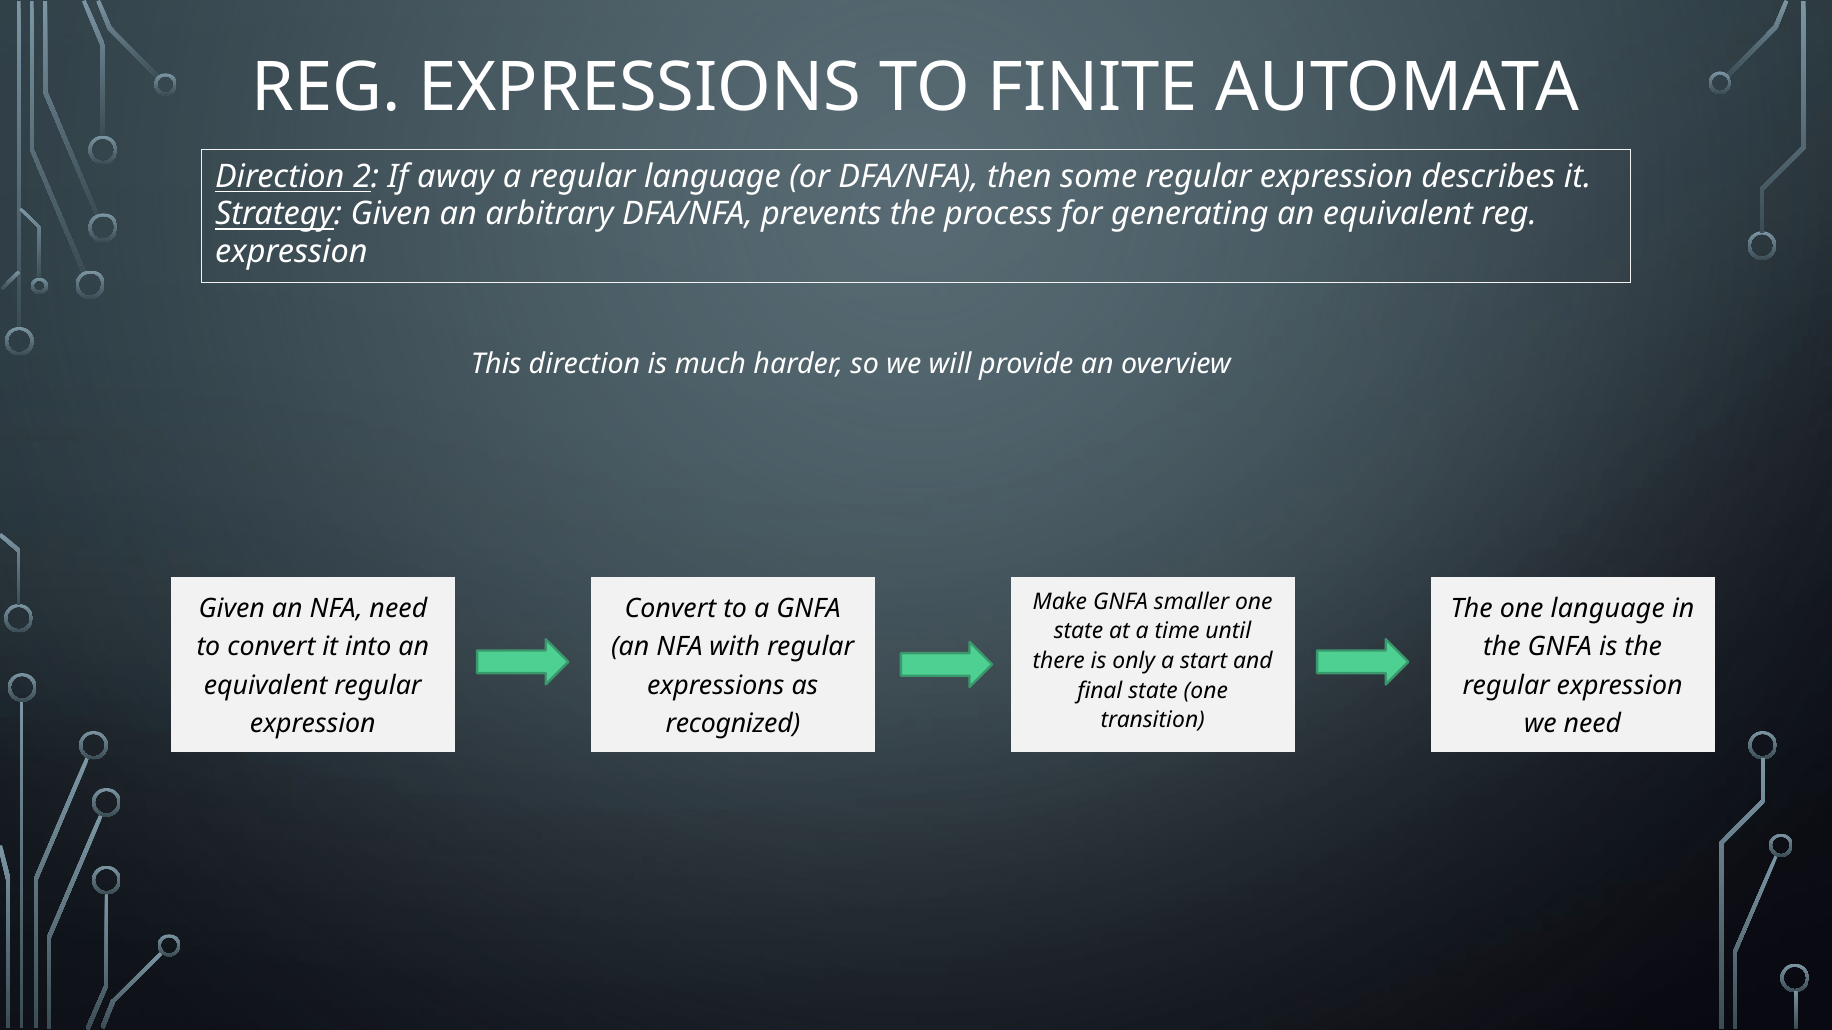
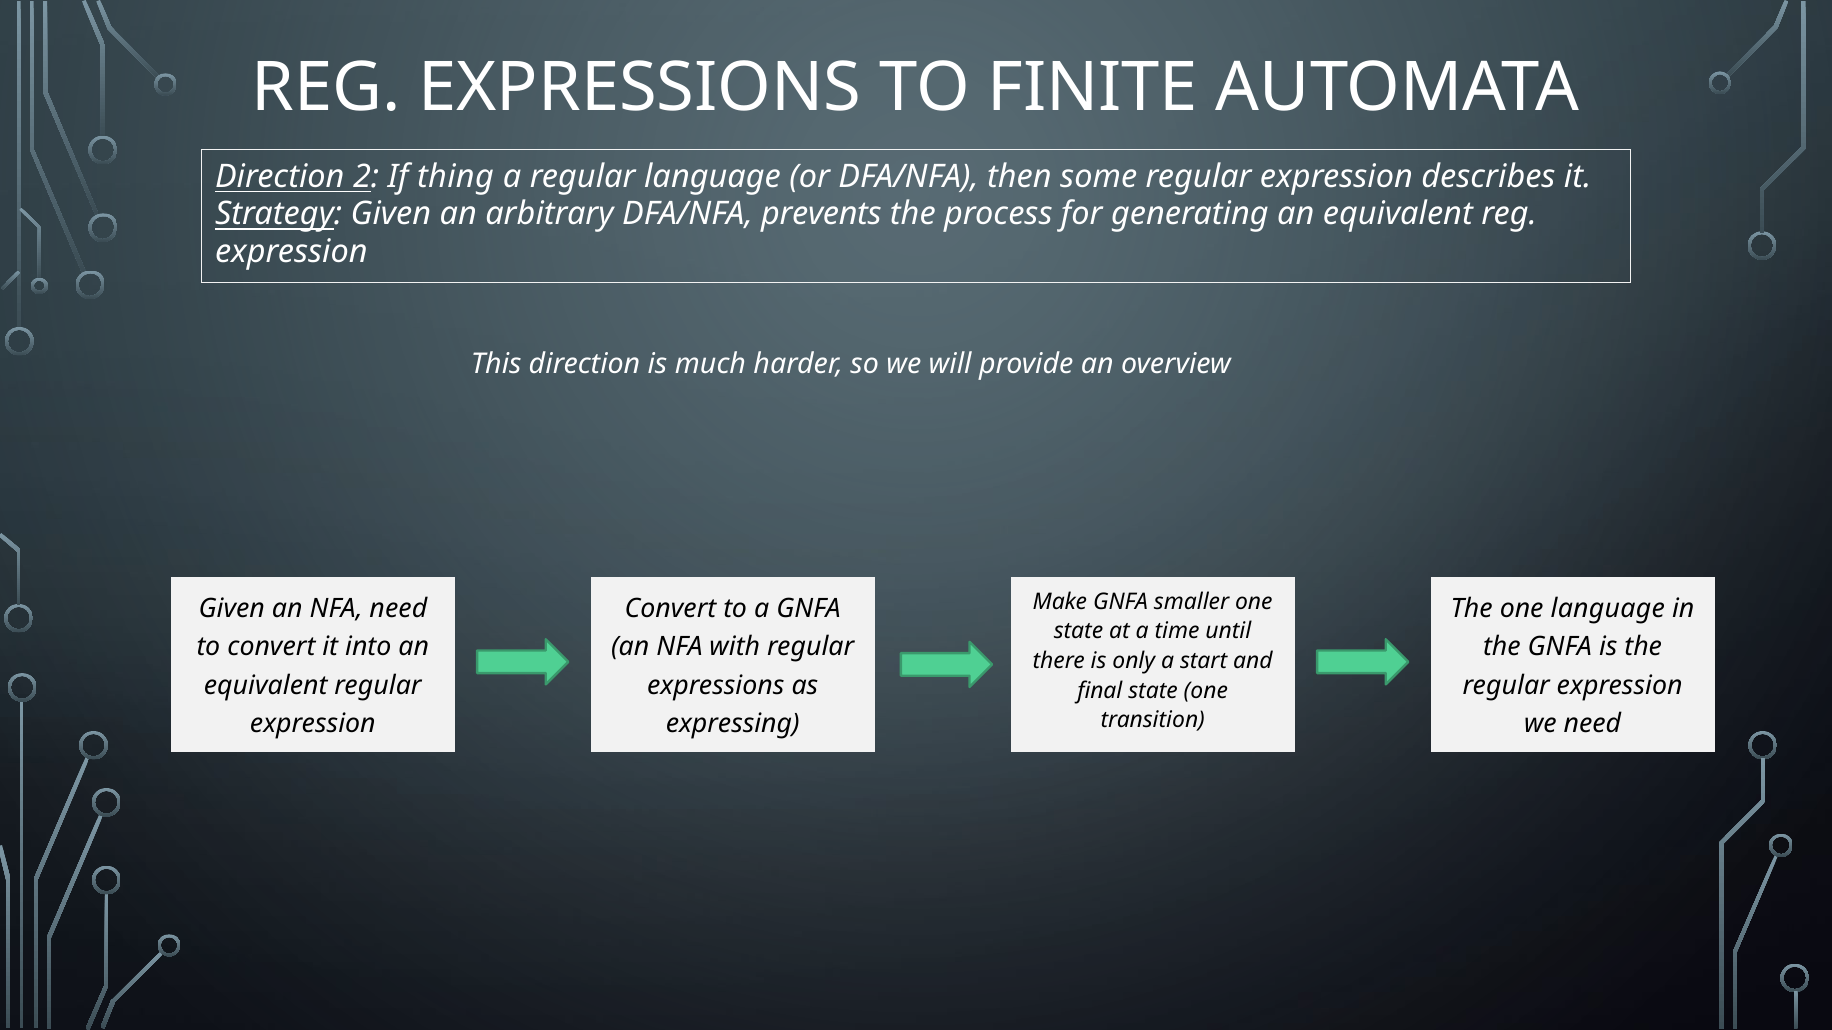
away: away -> thing (455, 177)
recognized: recognized -> expressing (733, 724)
